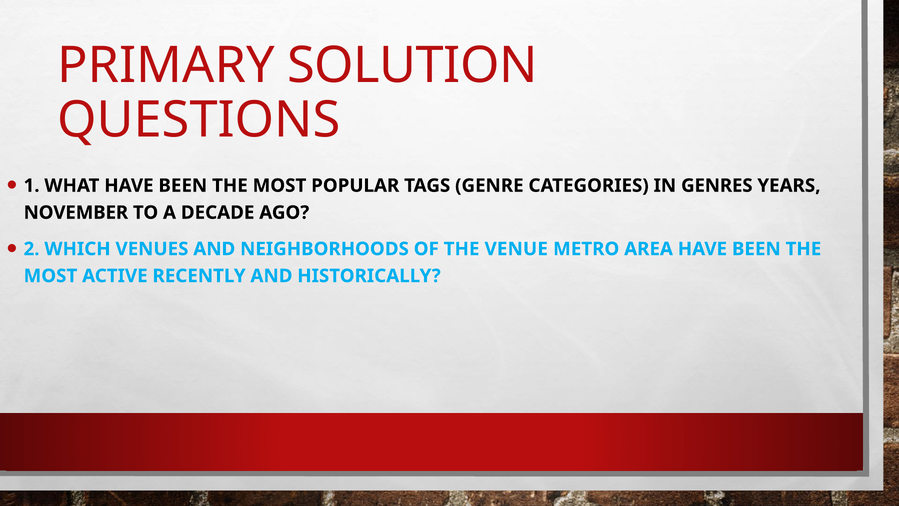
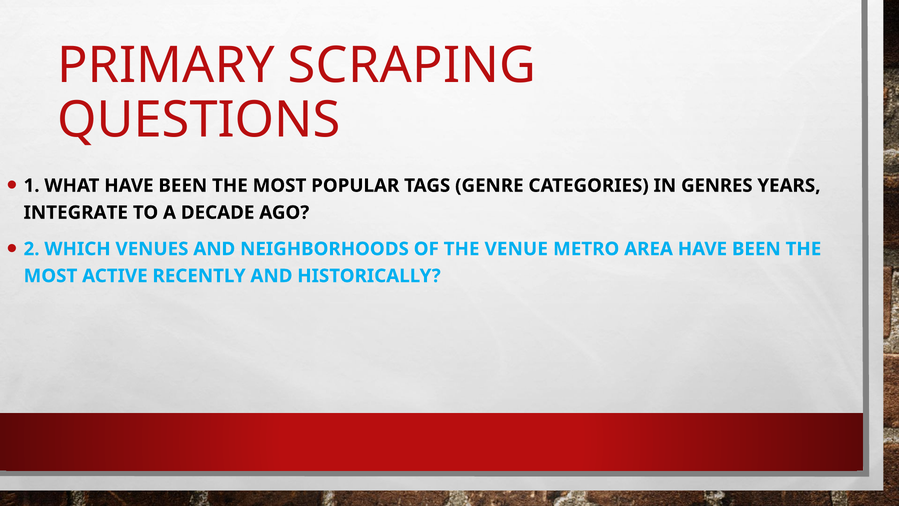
SOLUTION: SOLUTION -> SCRAPING (412, 65)
NOVEMBER: NOVEMBER -> INTEGRATE (76, 212)
